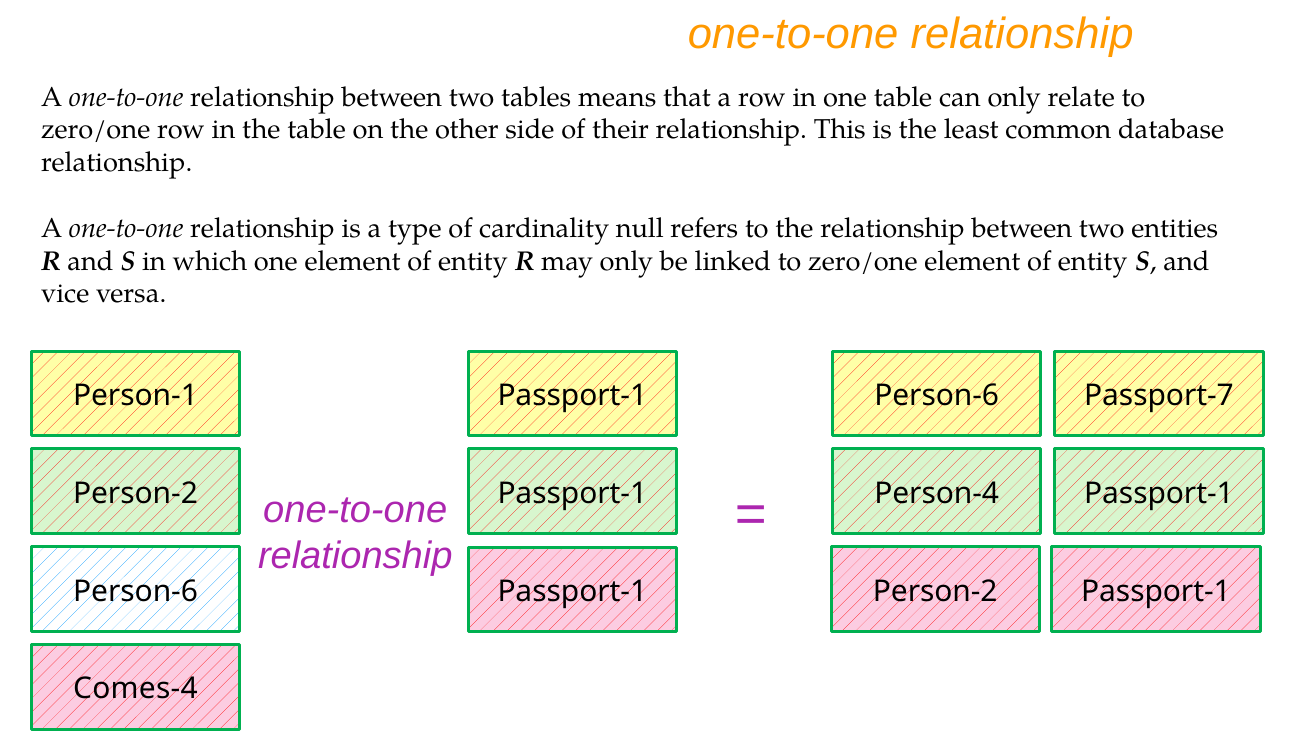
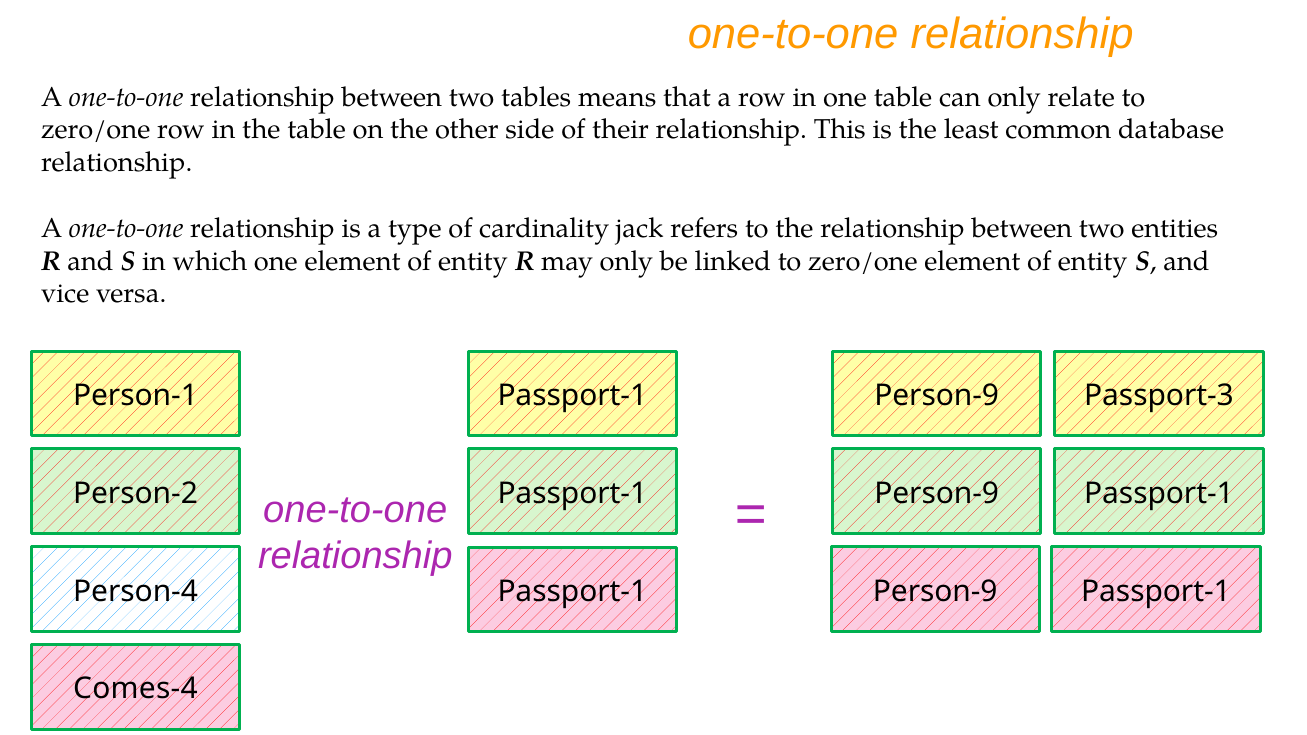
null: null -> jack (640, 229)
Person-1 Passport-1 Person-6: Person-6 -> Person-9 (937, 396)
Passport-7: Passport-7 -> Passport-3 (1159, 396)
Person-2 Passport-1 Person-4: Person-4 -> Person-9 (937, 494)
Person-6: Person-6 -> Person-4 (136, 591)
Person-2: Person-2 -> Person-9 (935, 591)
